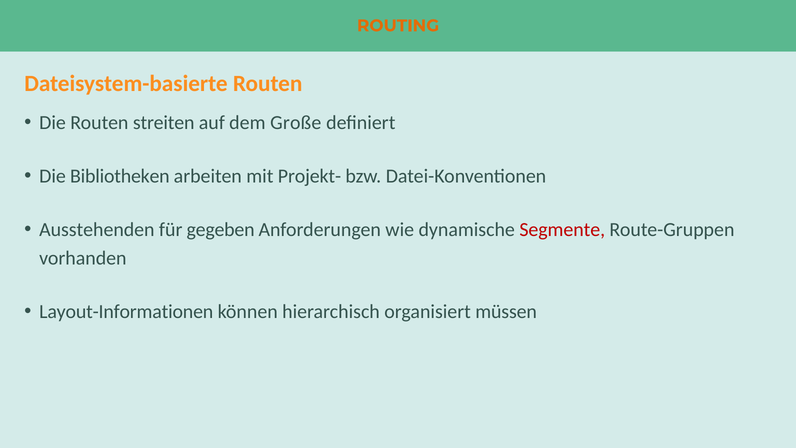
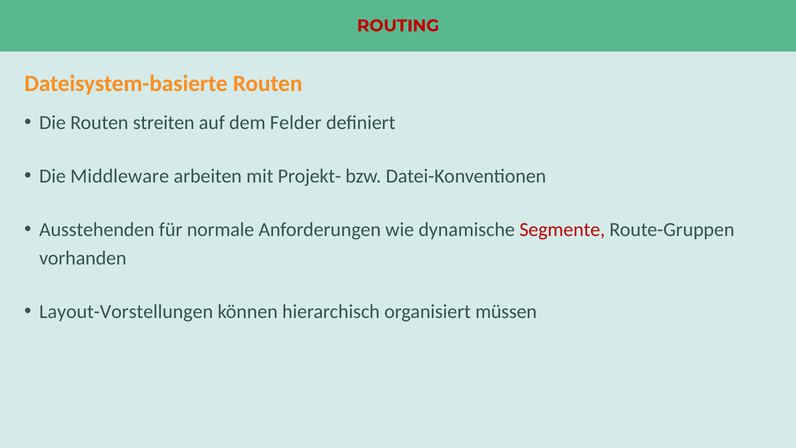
ROUTING colour: orange -> red (398, 26)
Große: Große -> Felder (296, 122)
Bibliotheken: Bibliotheken -> Middleware (120, 176)
gegeben: gegeben -> normale (221, 230)
Layout-Informationen: Layout-Informationen -> Layout-Vorstellungen (126, 312)
